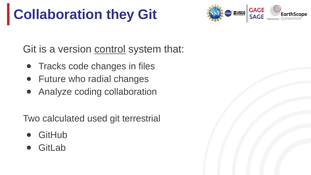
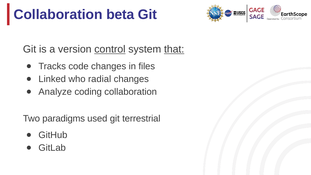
they: they -> beta (120, 14)
that underline: none -> present (174, 49)
Future: Future -> Linked (52, 79)
calculated: calculated -> paradigms (64, 119)
